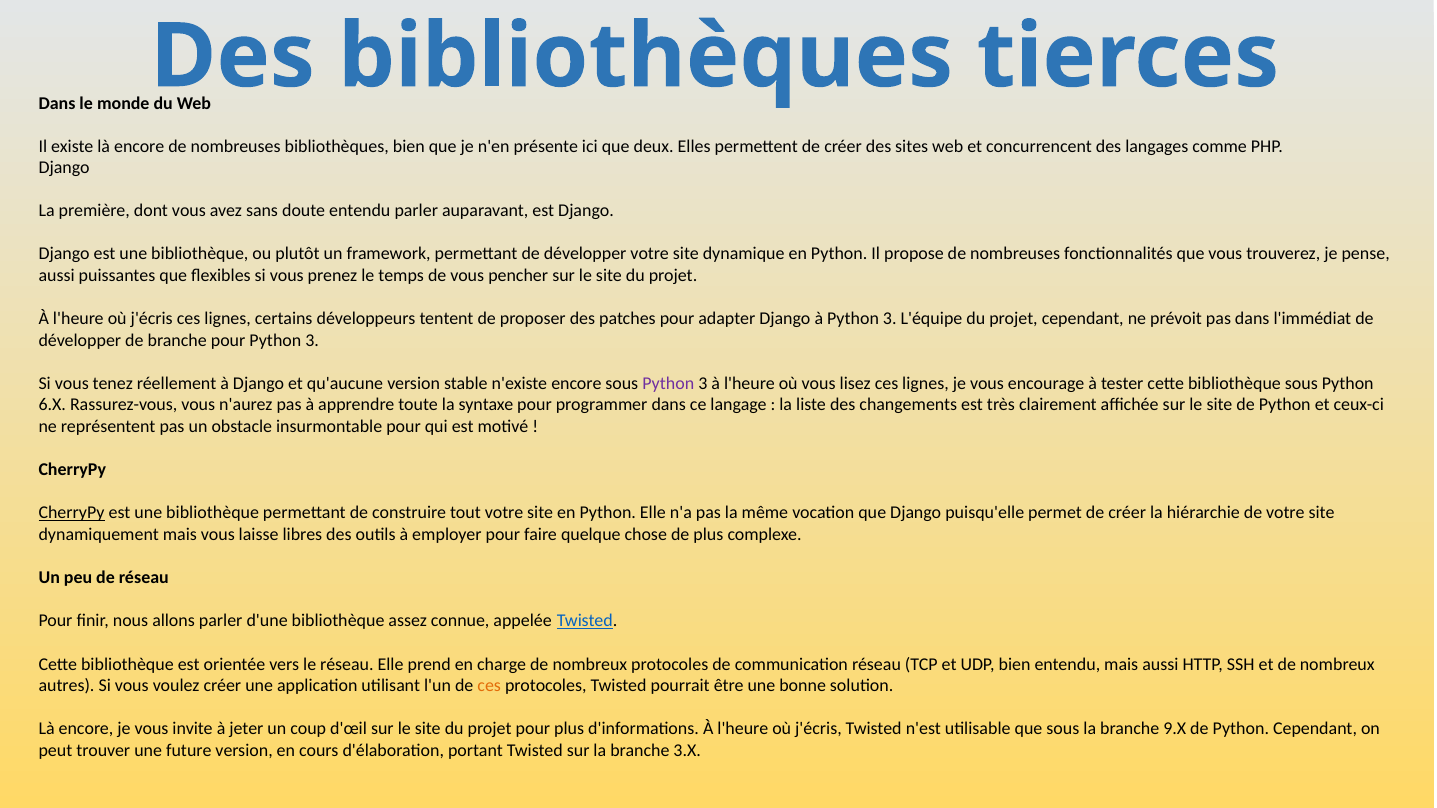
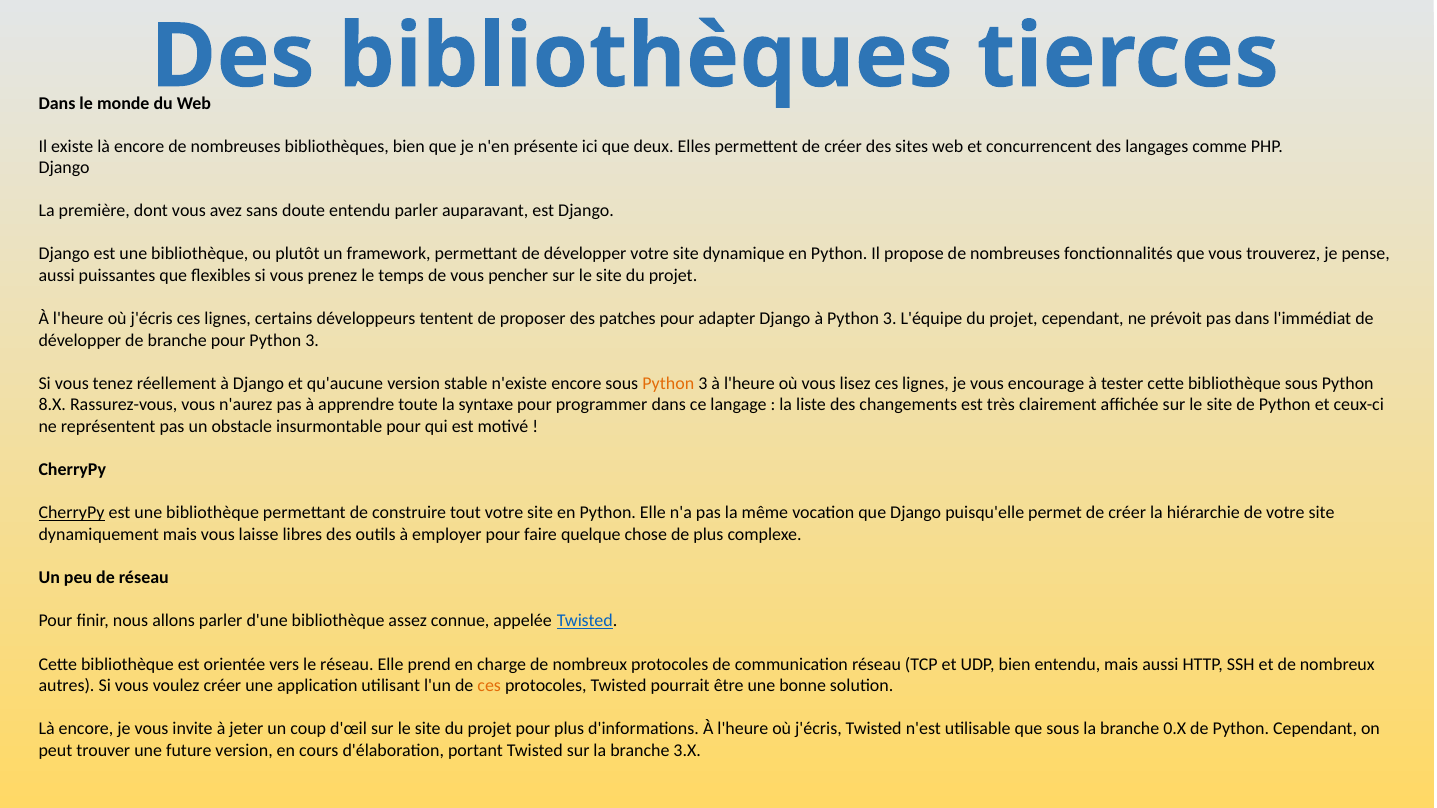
Python colour: purple -> orange (668, 383)
6.X: 6.X -> 8.X (52, 405)
9.X: 9.X -> 0.X (1175, 729)
